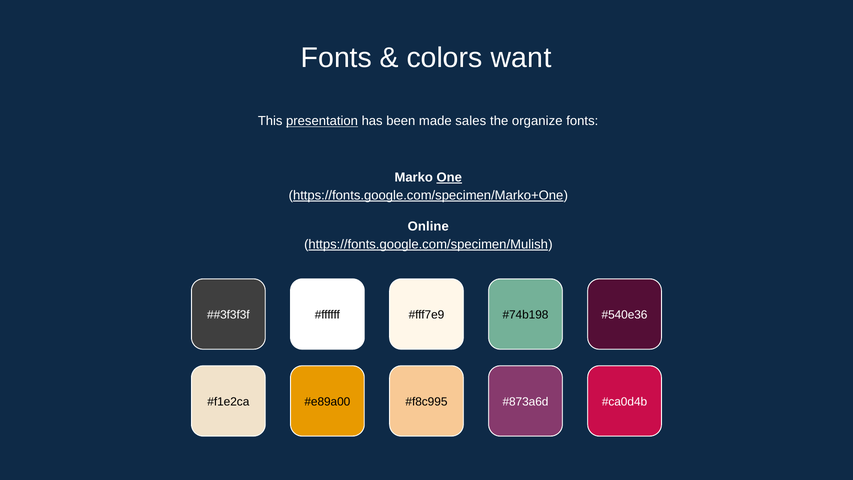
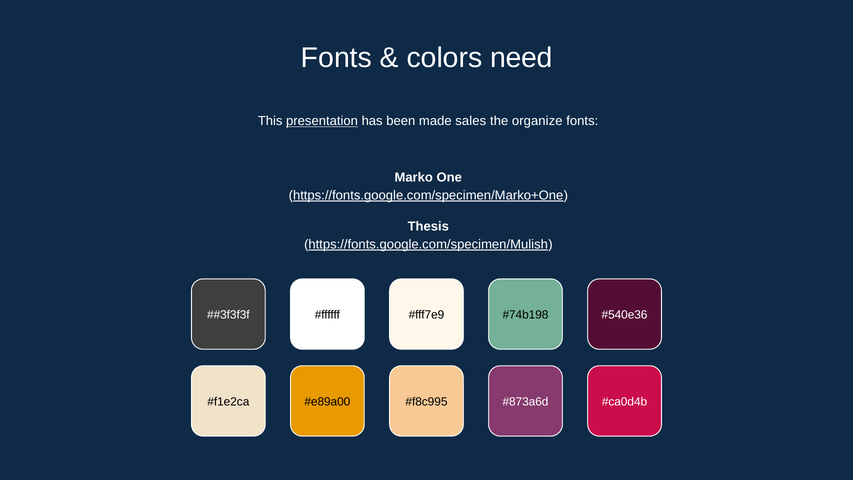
want: want -> need (521, 58)
One underline: present -> none (449, 177)
Online: Online -> Thesis (428, 226)
